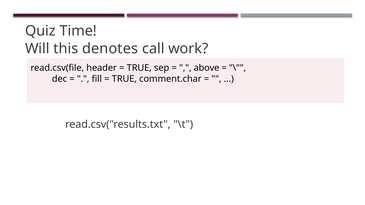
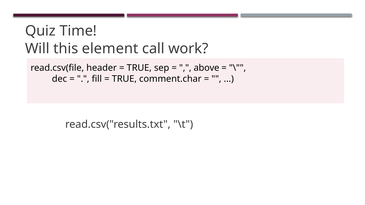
denotes: denotes -> element (110, 49)
